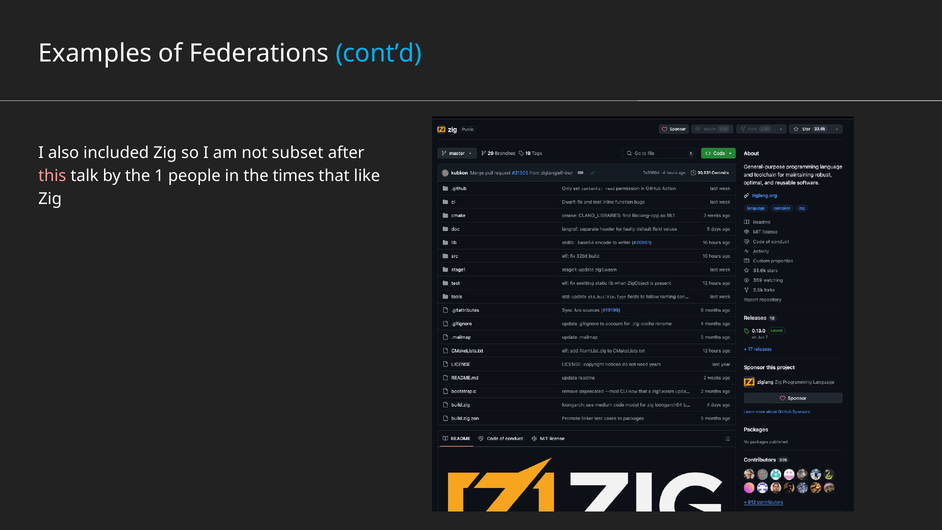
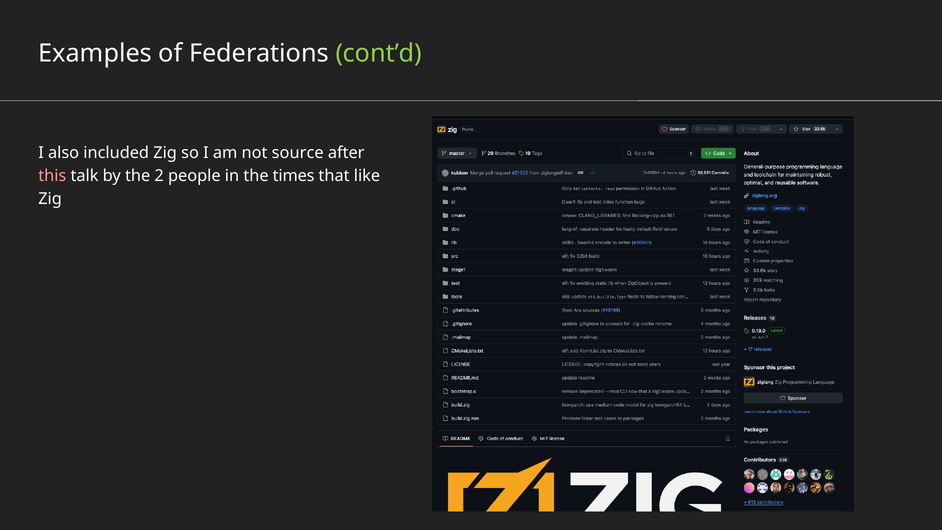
cont’d colour: light blue -> light green (379, 53)
subset: subset -> source (298, 153)
1: 1 -> 2 (159, 176)
